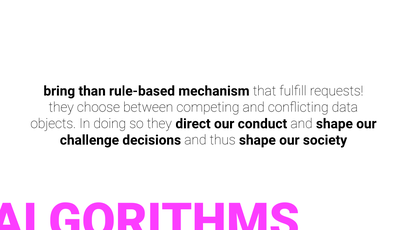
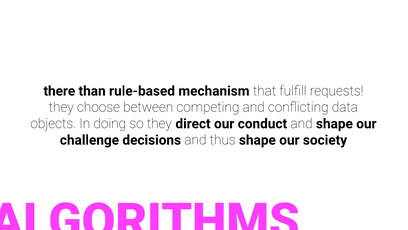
bring: bring -> there (59, 91)
